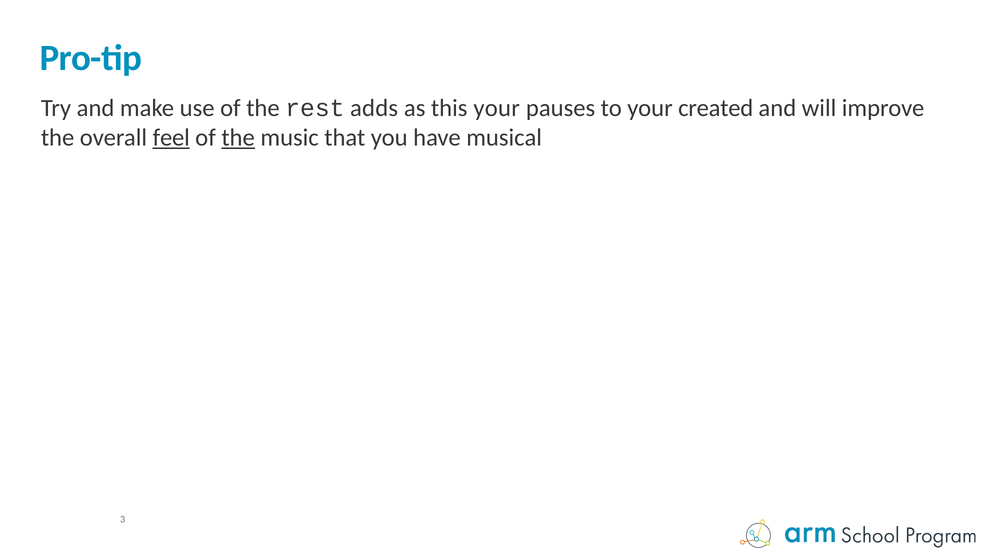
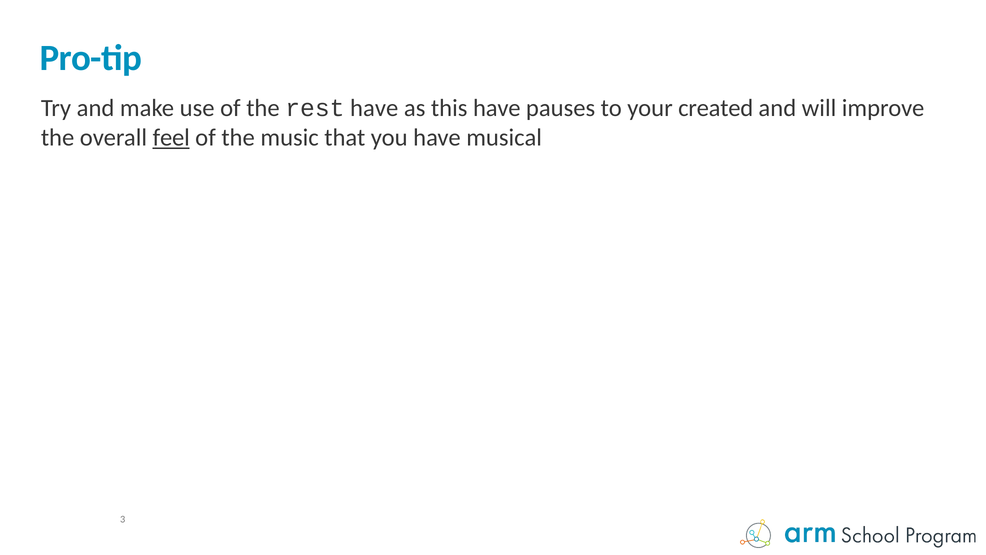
rest adds: adds -> have (374, 108)
this your: your -> have (497, 108)
the underline: present -> none (238, 138)
